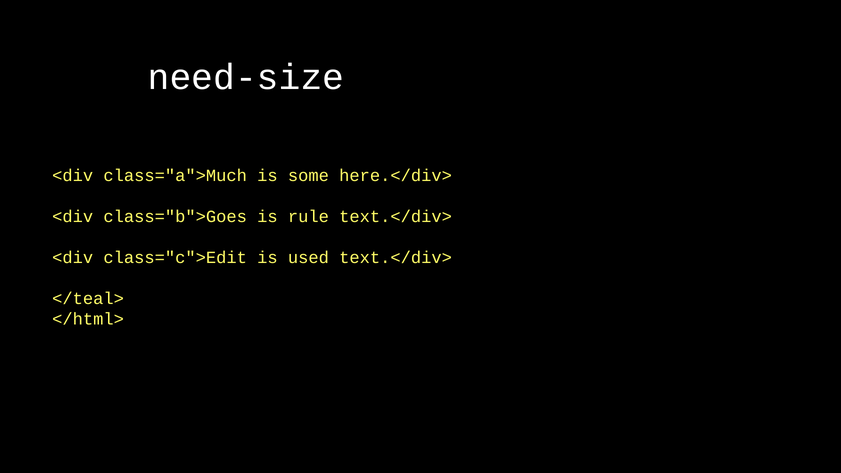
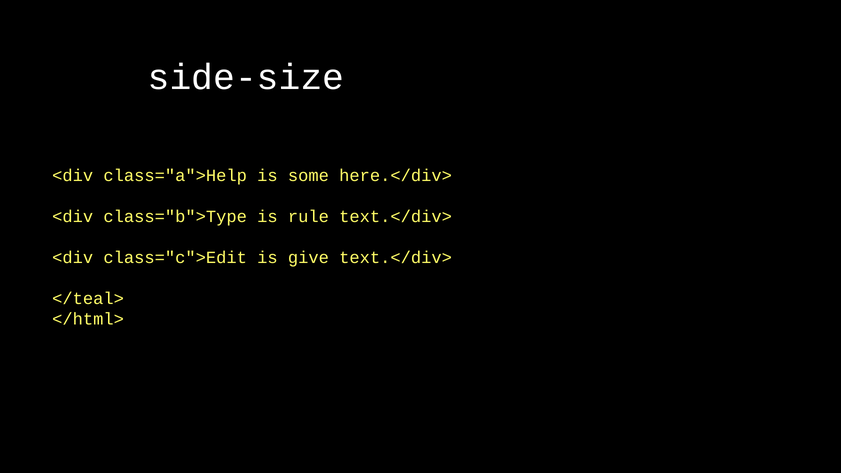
need-size: need-size -> side-size (246, 77)
class="a">Much: class="a">Much -> class="a">Help (175, 176)
class="b">Goes: class="b">Goes -> class="b">Type (175, 217)
used: used -> give (308, 258)
